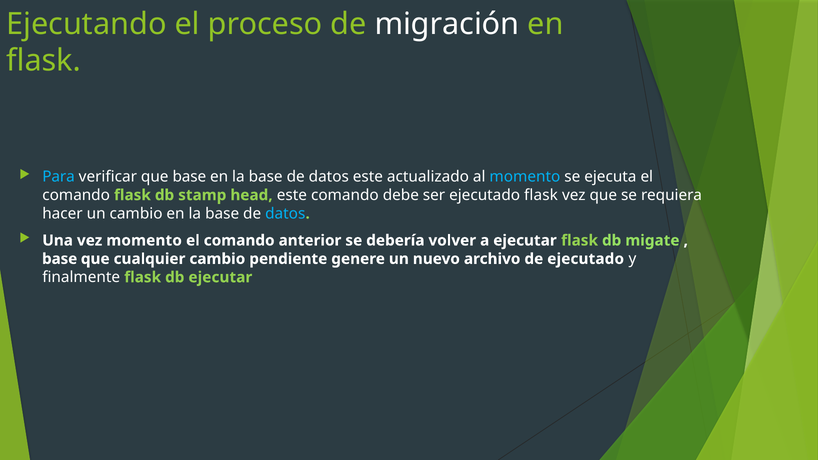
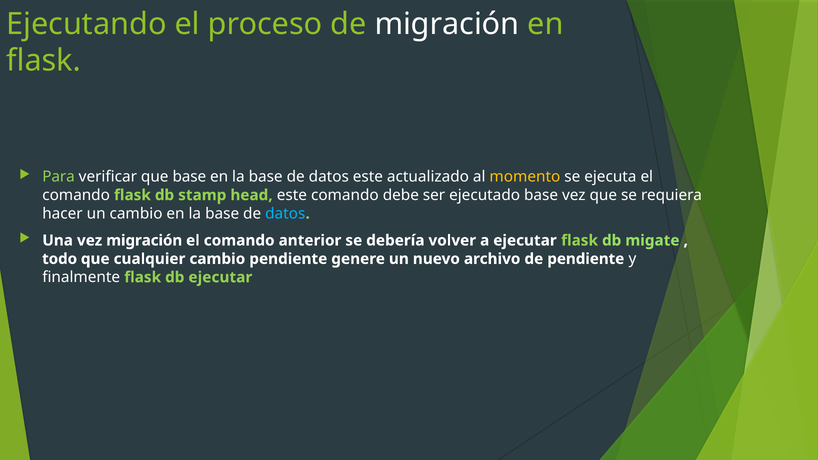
Para colour: light blue -> light green (59, 177)
momento colour: light blue -> yellow (525, 177)
ejecutado flask: flask -> base (541, 195)
vez momento: momento -> migración (144, 241)
base: base -> todo (60, 259)
de ejecutado: ejecutado -> pendiente (586, 259)
